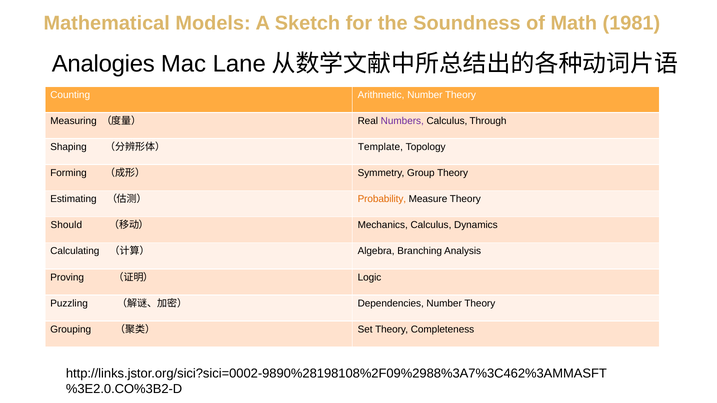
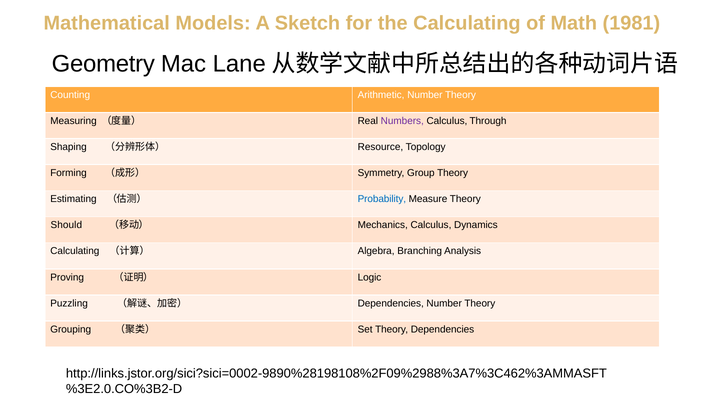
the Soundness: Soundness -> Calculating (467, 23)
Analogies: Analogies -> Geometry (103, 64)
Template: Template -> Resource (380, 147)
Probability colour: orange -> blue (382, 199)
Theory Completeness: Completeness -> Dependencies (442, 330)
